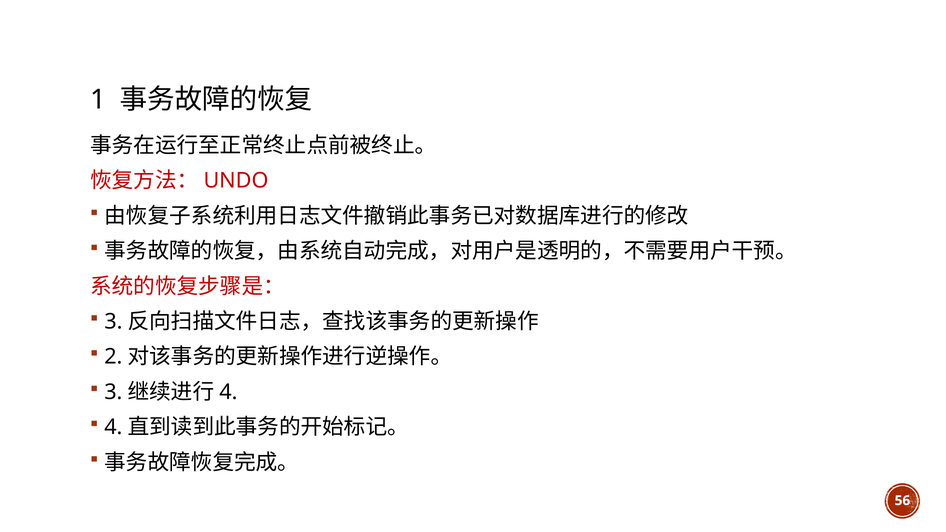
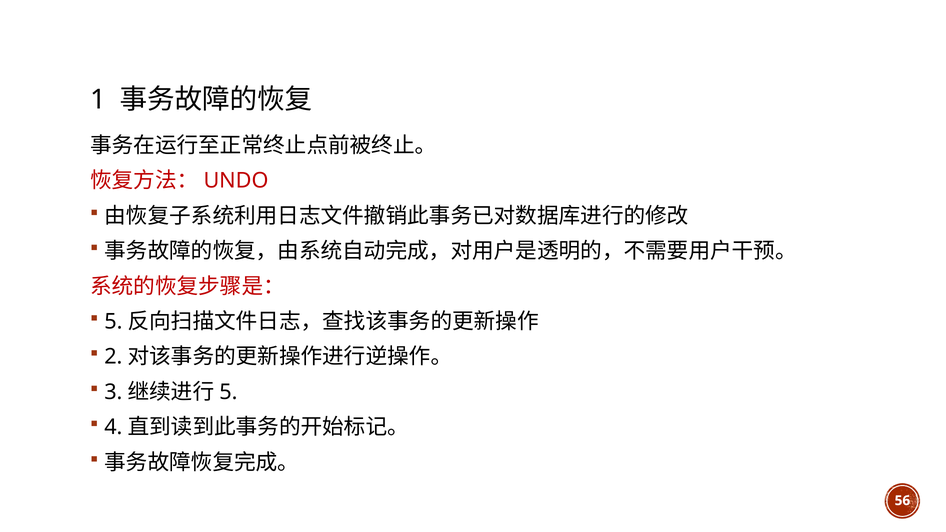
3: 3 -> 5 (113, 322)
4: 4 -> 5 (228, 392)
